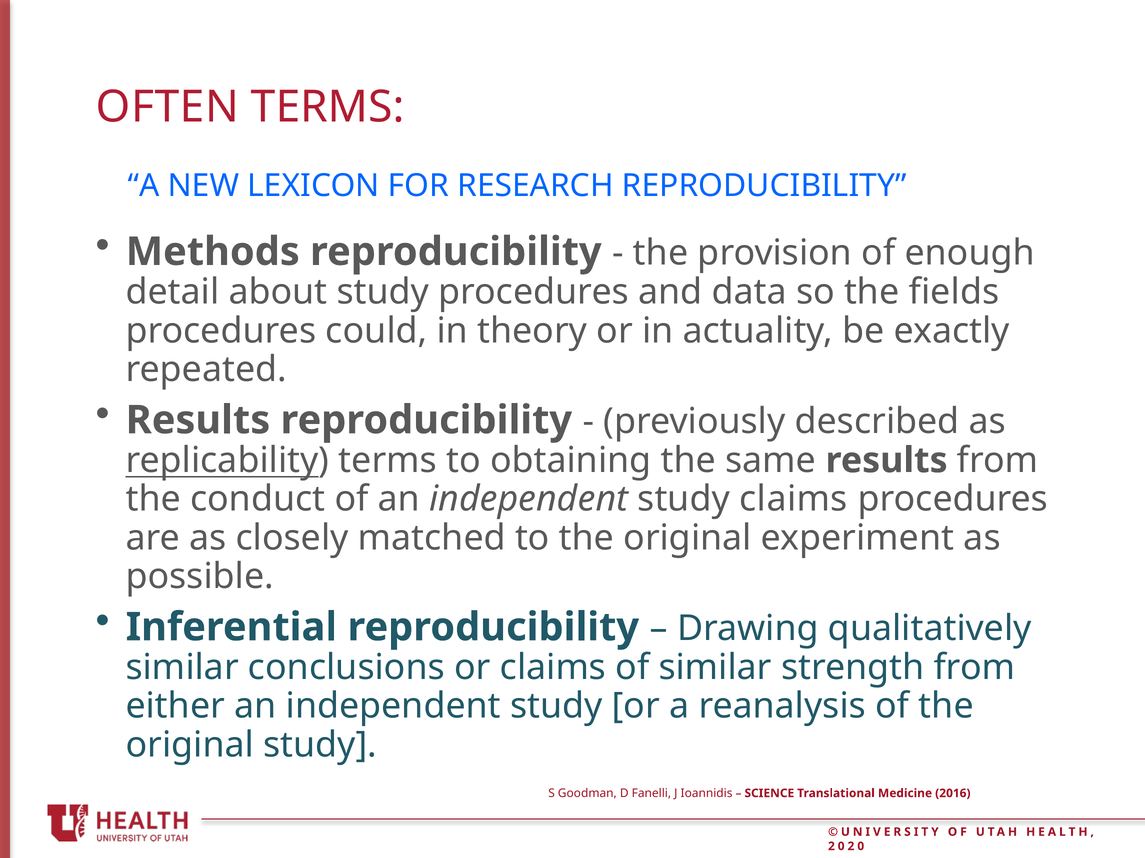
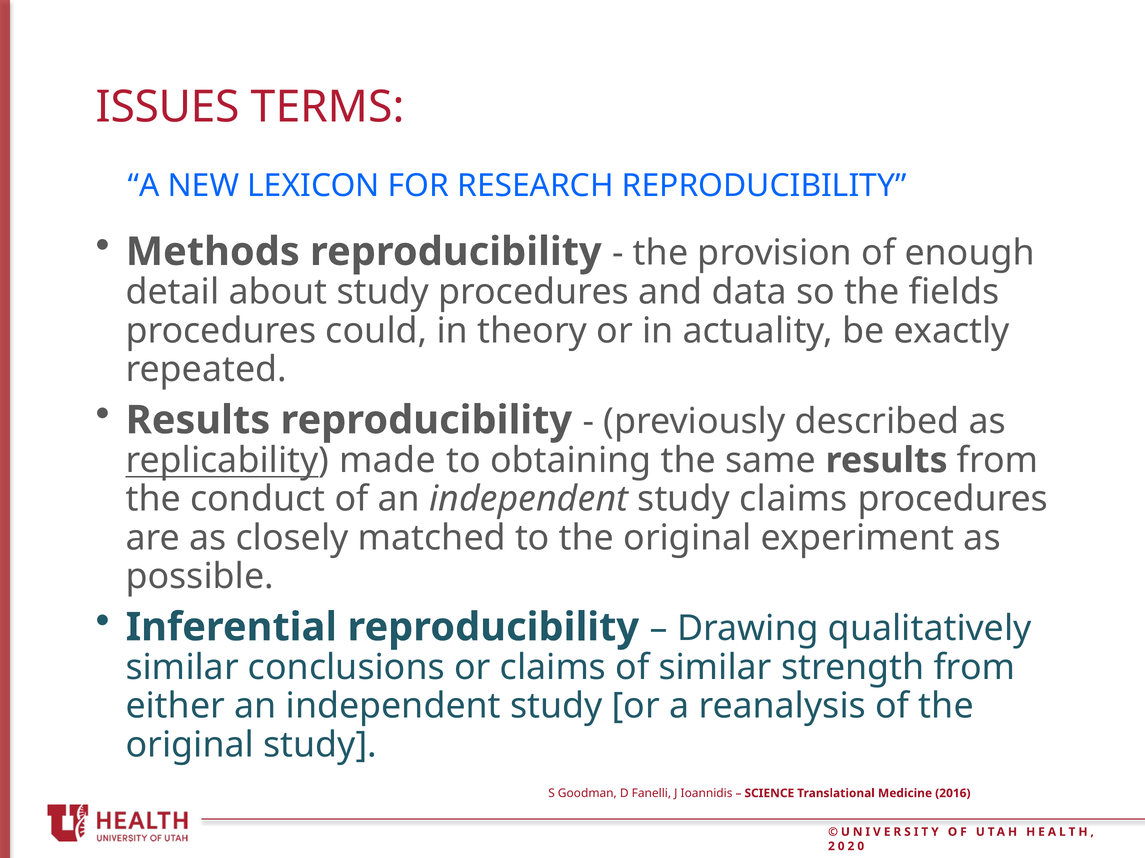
OFTEN: OFTEN -> ISSUES (168, 107)
replicability terms: terms -> made (388, 461)
